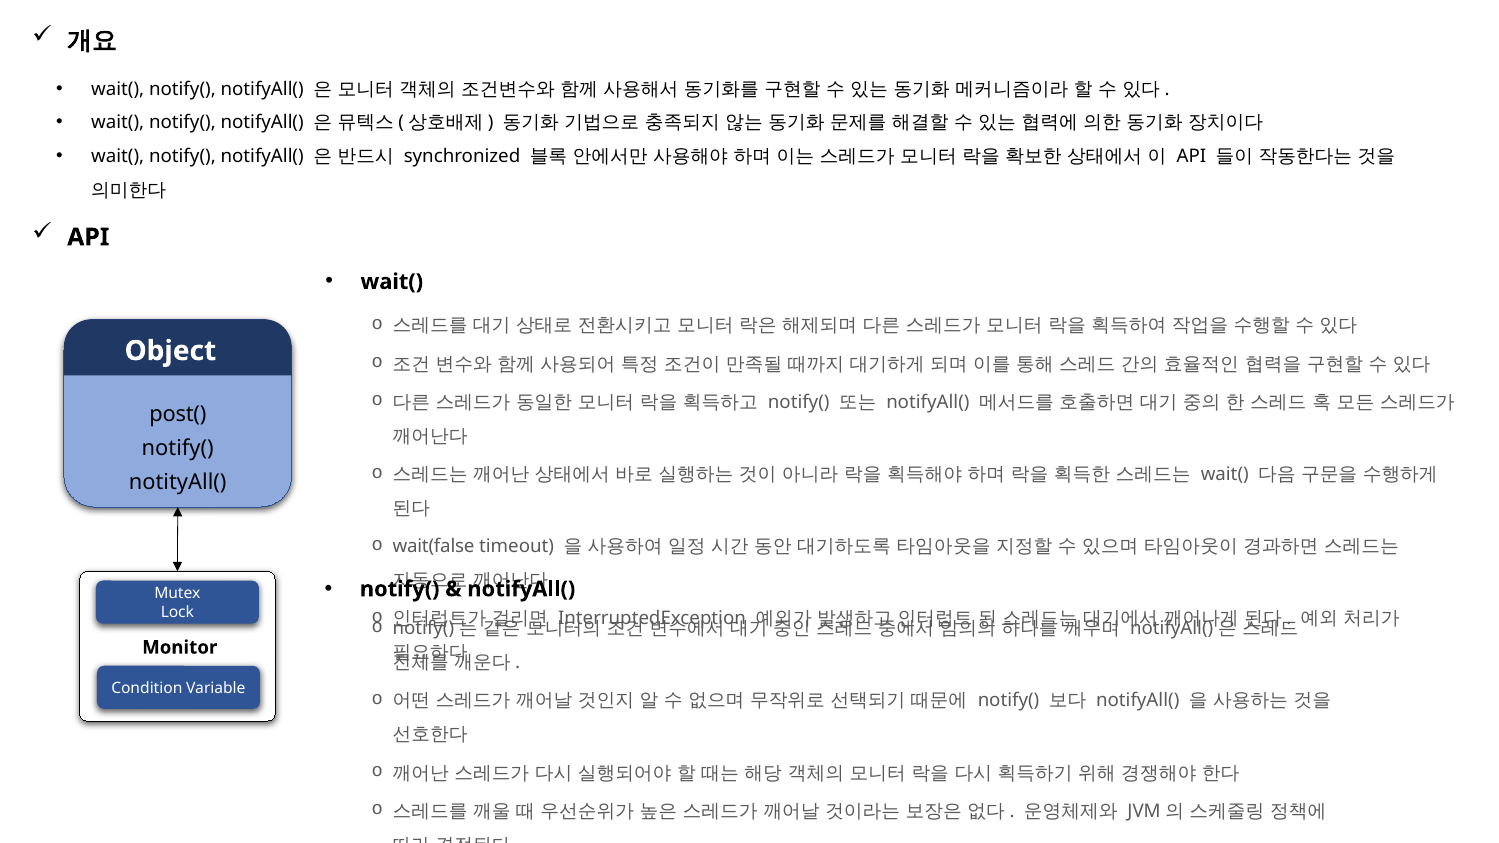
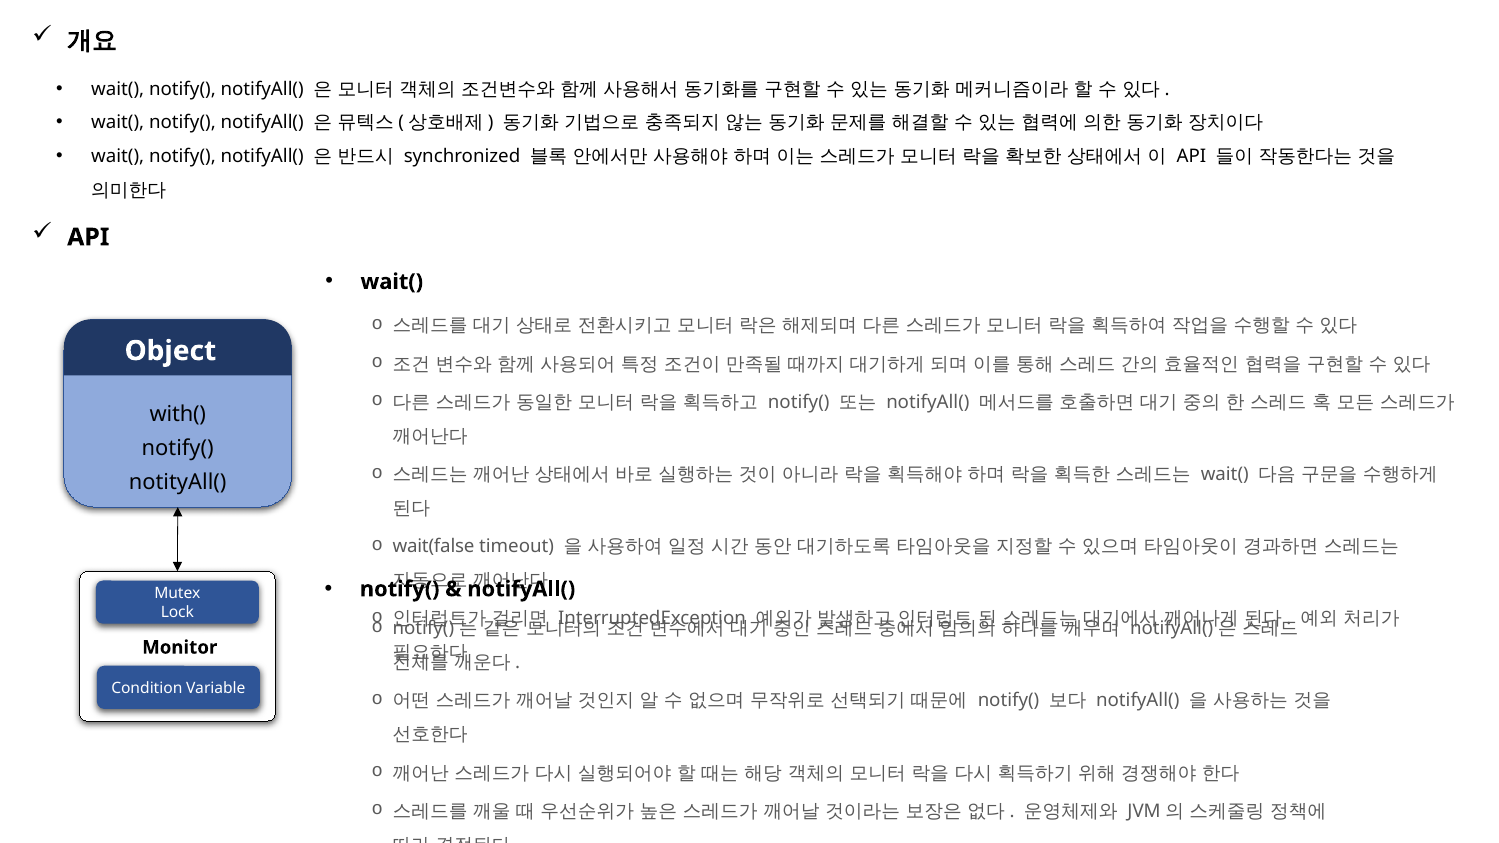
post(: post( -> with( (178, 415)
